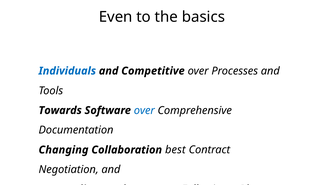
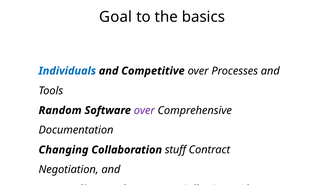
Even: Even -> Goal (116, 17)
Towards: Towards -> Random (60, 110)
over colour: blue -> purple (144, 110)
best: best -> stuff (175, 149)
